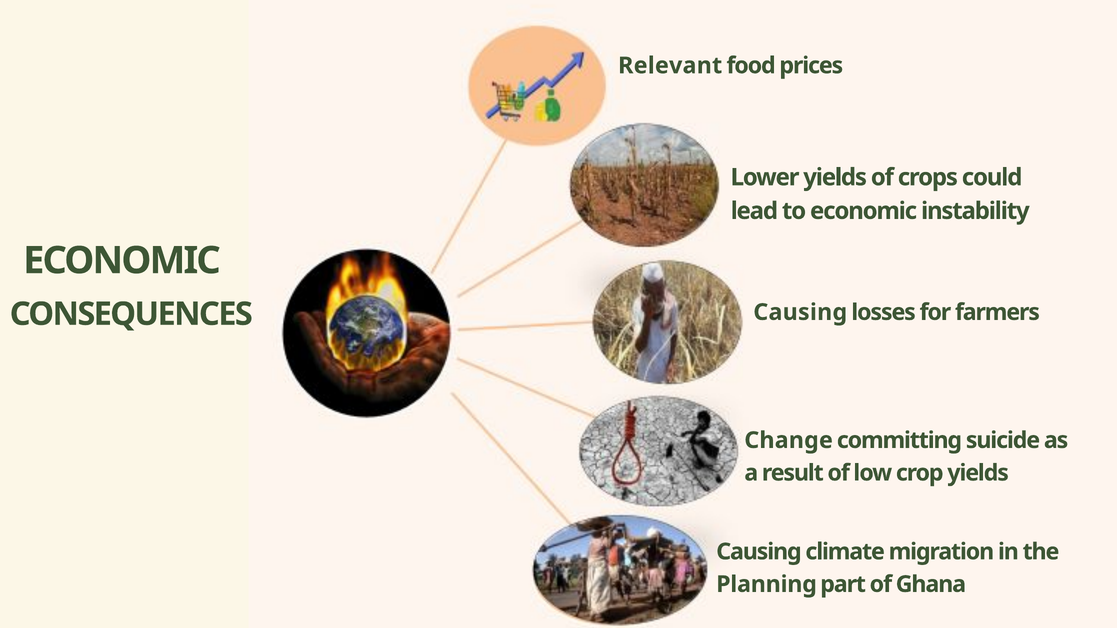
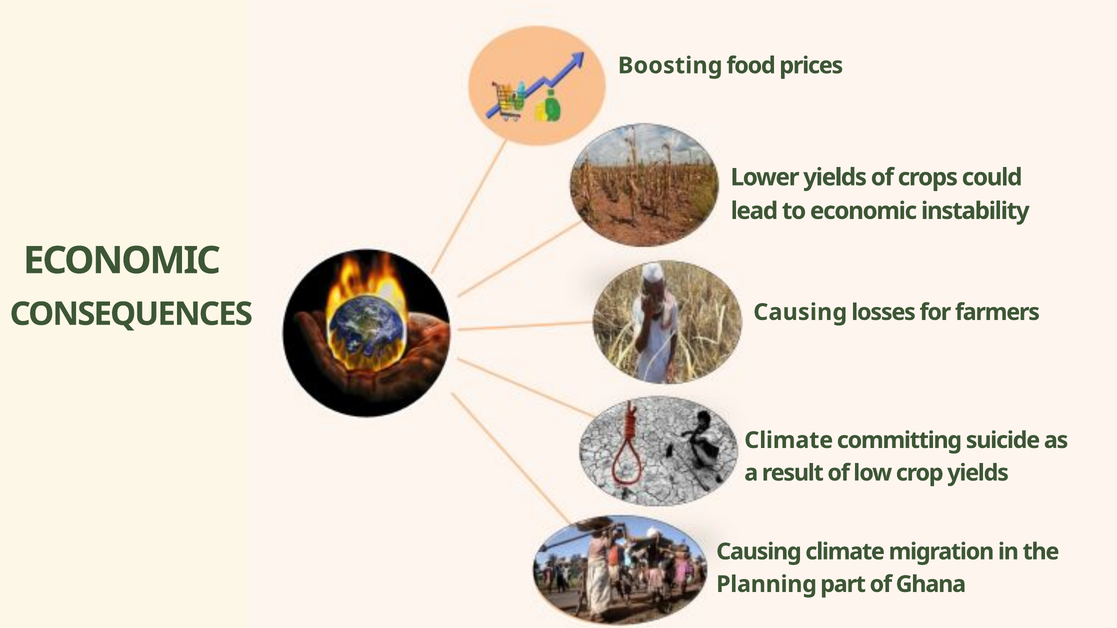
Relevant: Relevant -> Boosting (670, 66)
Change: Change -> Climate (789, 441)
